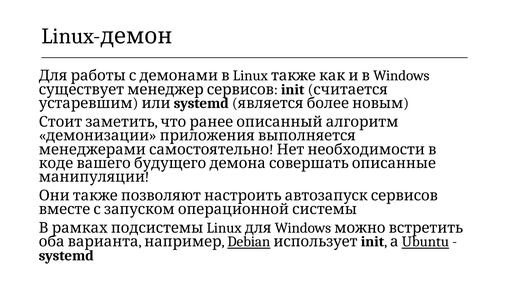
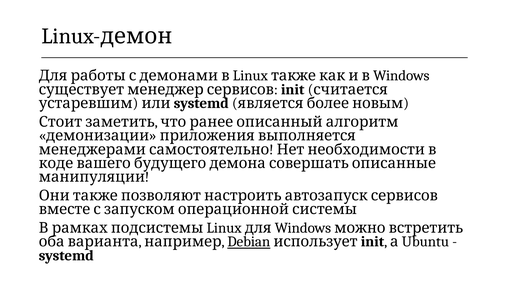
Ubuntu underline: present -> none (425, 242)
